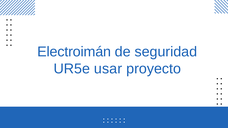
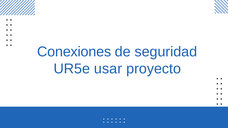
Electroimán: Electroimán -> Conexiones (74, 52)
